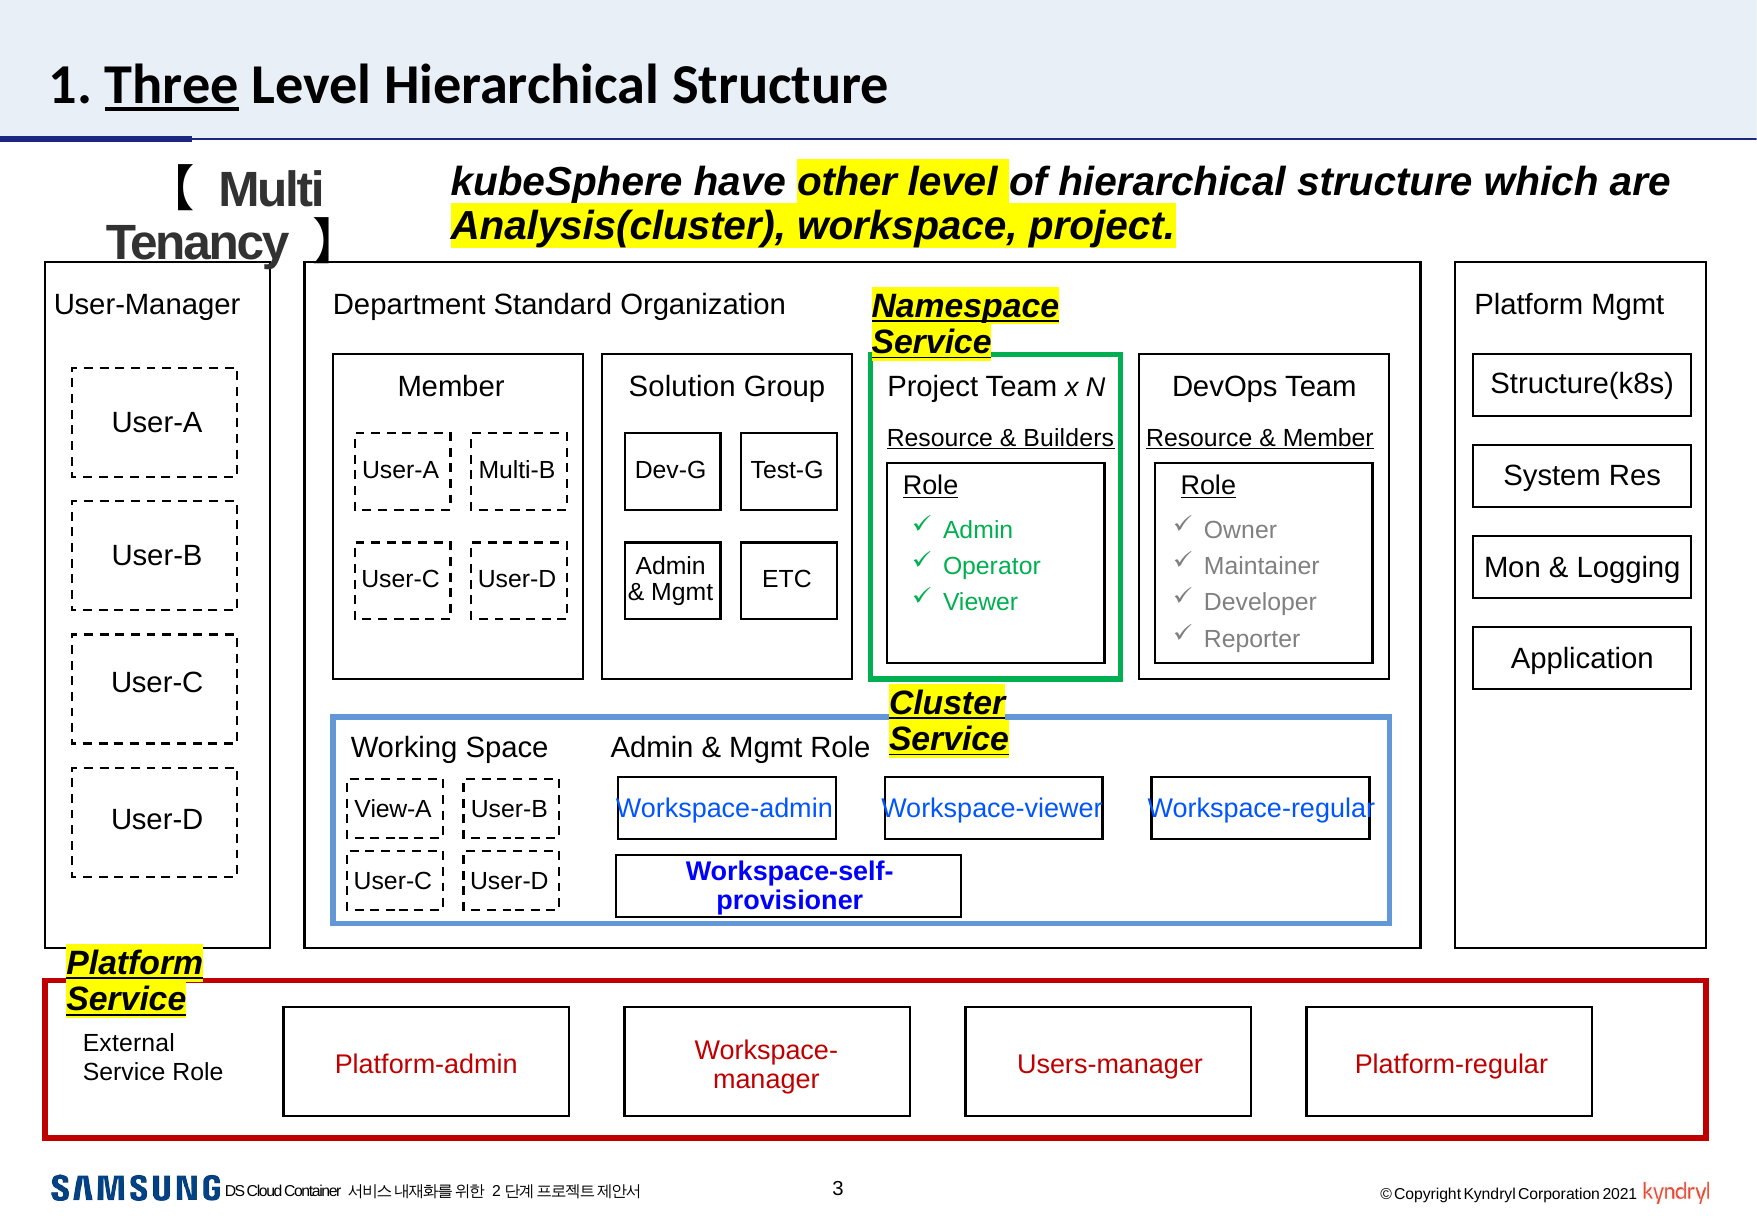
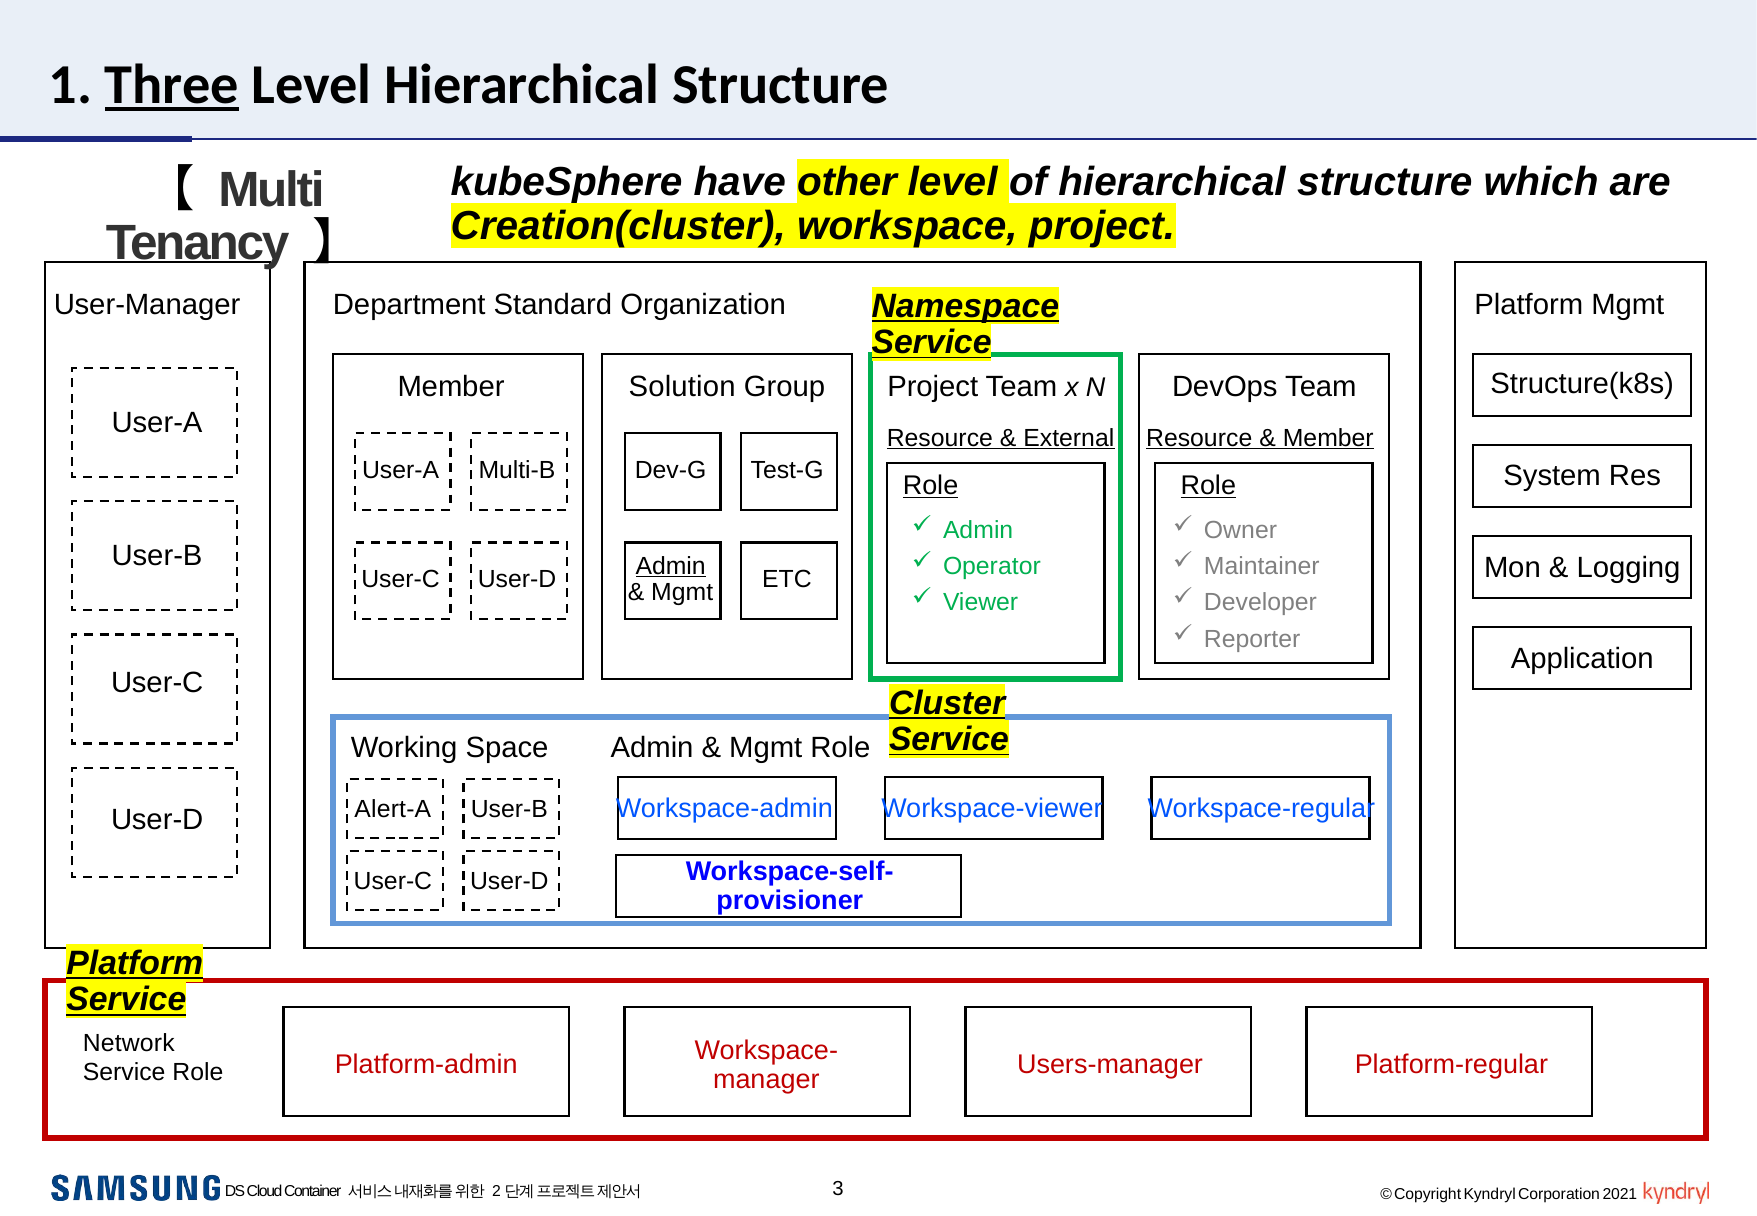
Analysis(cluster: Analysis(cluster -> Creation(cluster (618, 226)
Builders: Builders -> External (1069, 438)
Admin underline: none -> present (671, 566)
View-A: View-A -> Alert-A (393, 810)
External: External -> Network (129, 1043)
